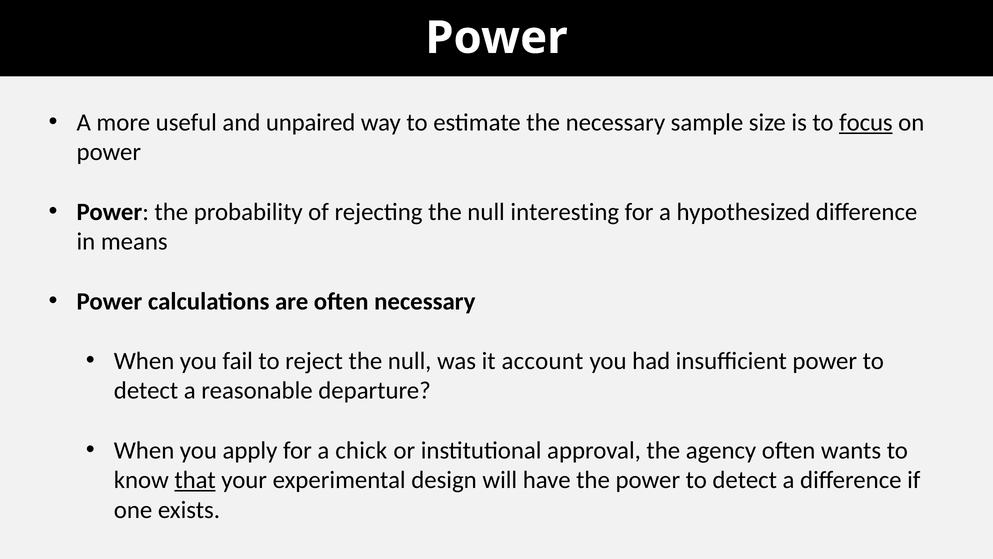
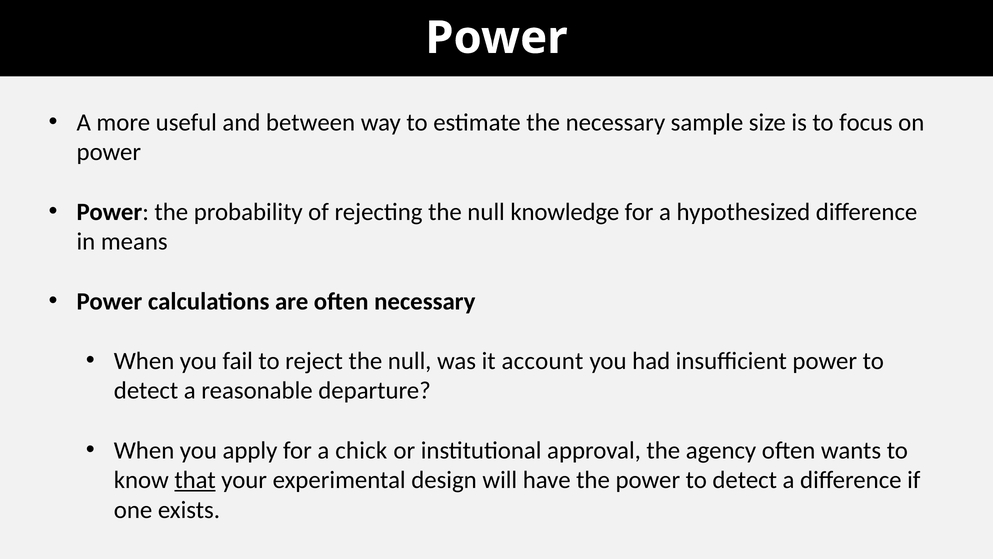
unpaired: unpaired -> between (311, 122)
focus underline: present -> none (866, 122)
interesting: interesting -> knowledge (565, 212)
